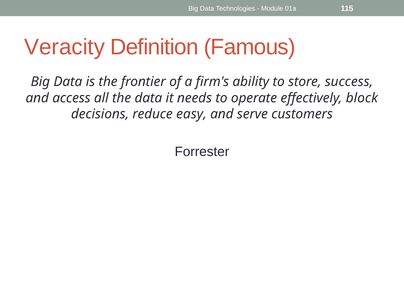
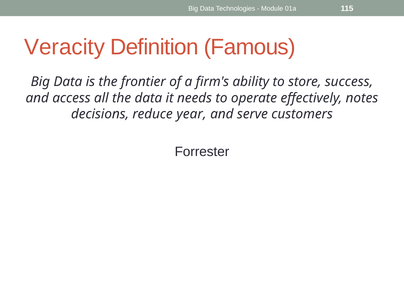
block: block -> notes (362, 98)
easy: easy -> year (191, 114)
